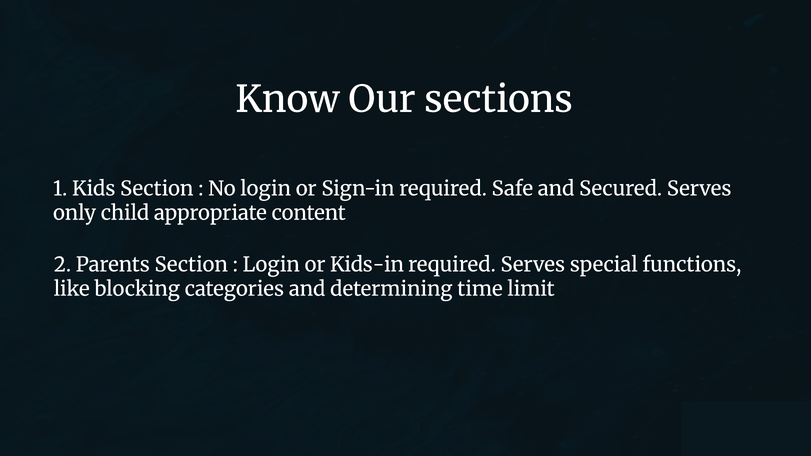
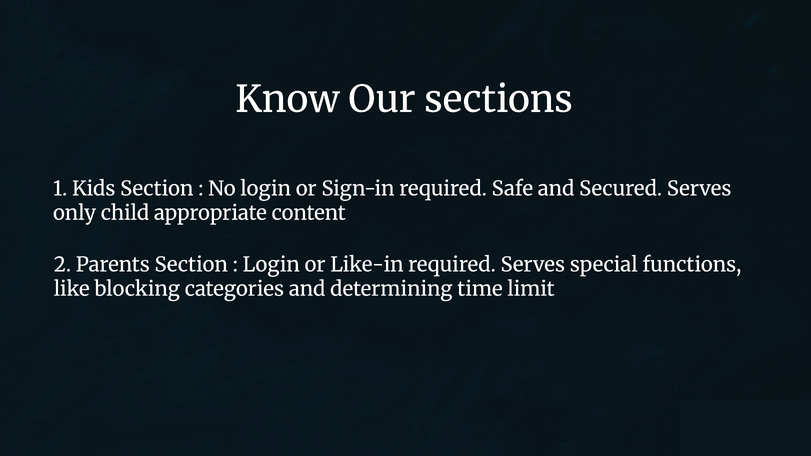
Kids-in: Kids-in -> Like-in (367, 265)
